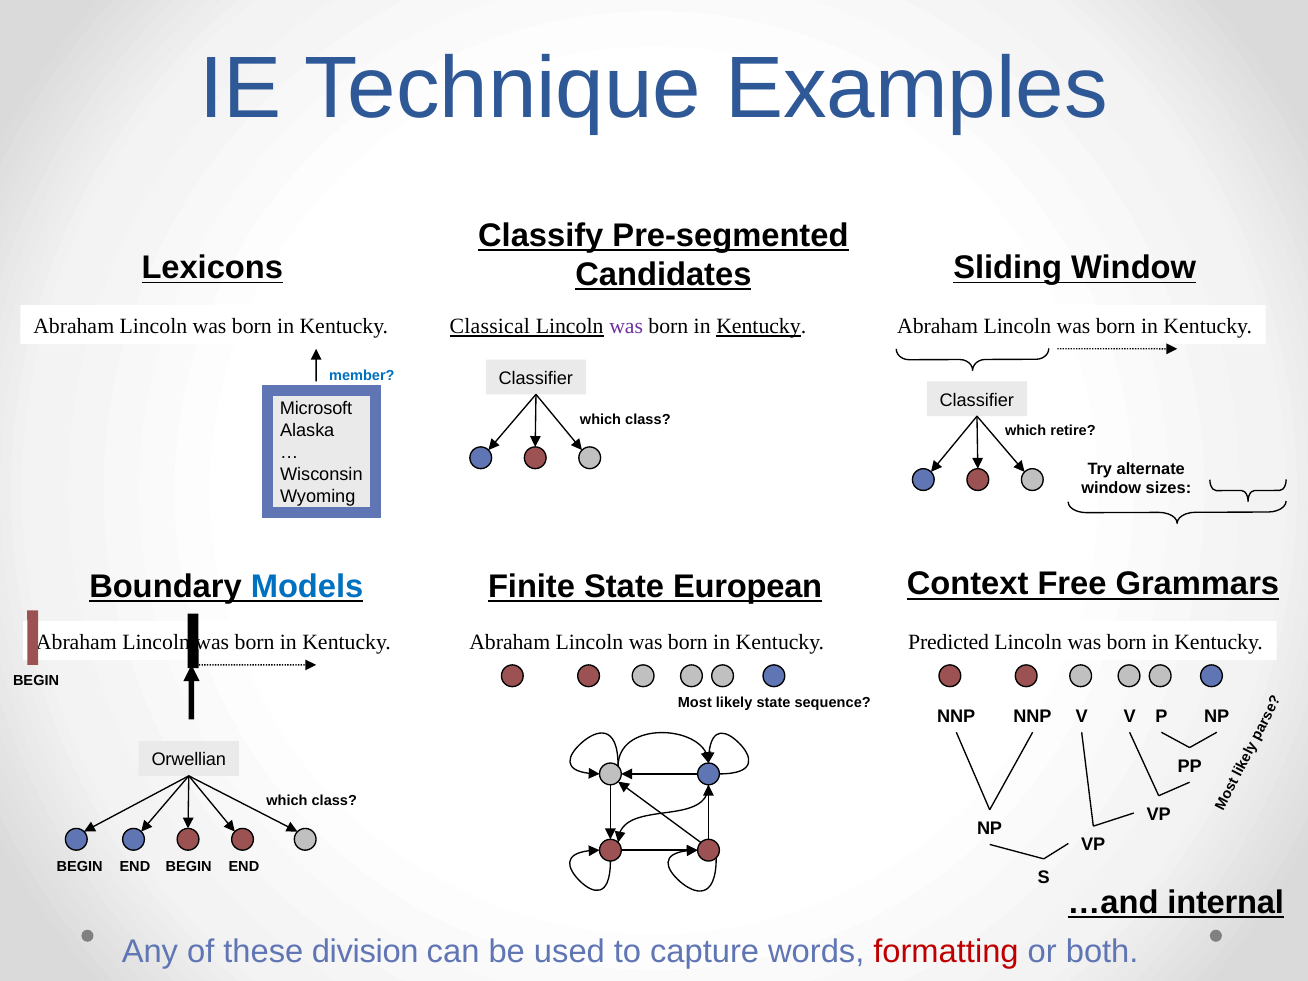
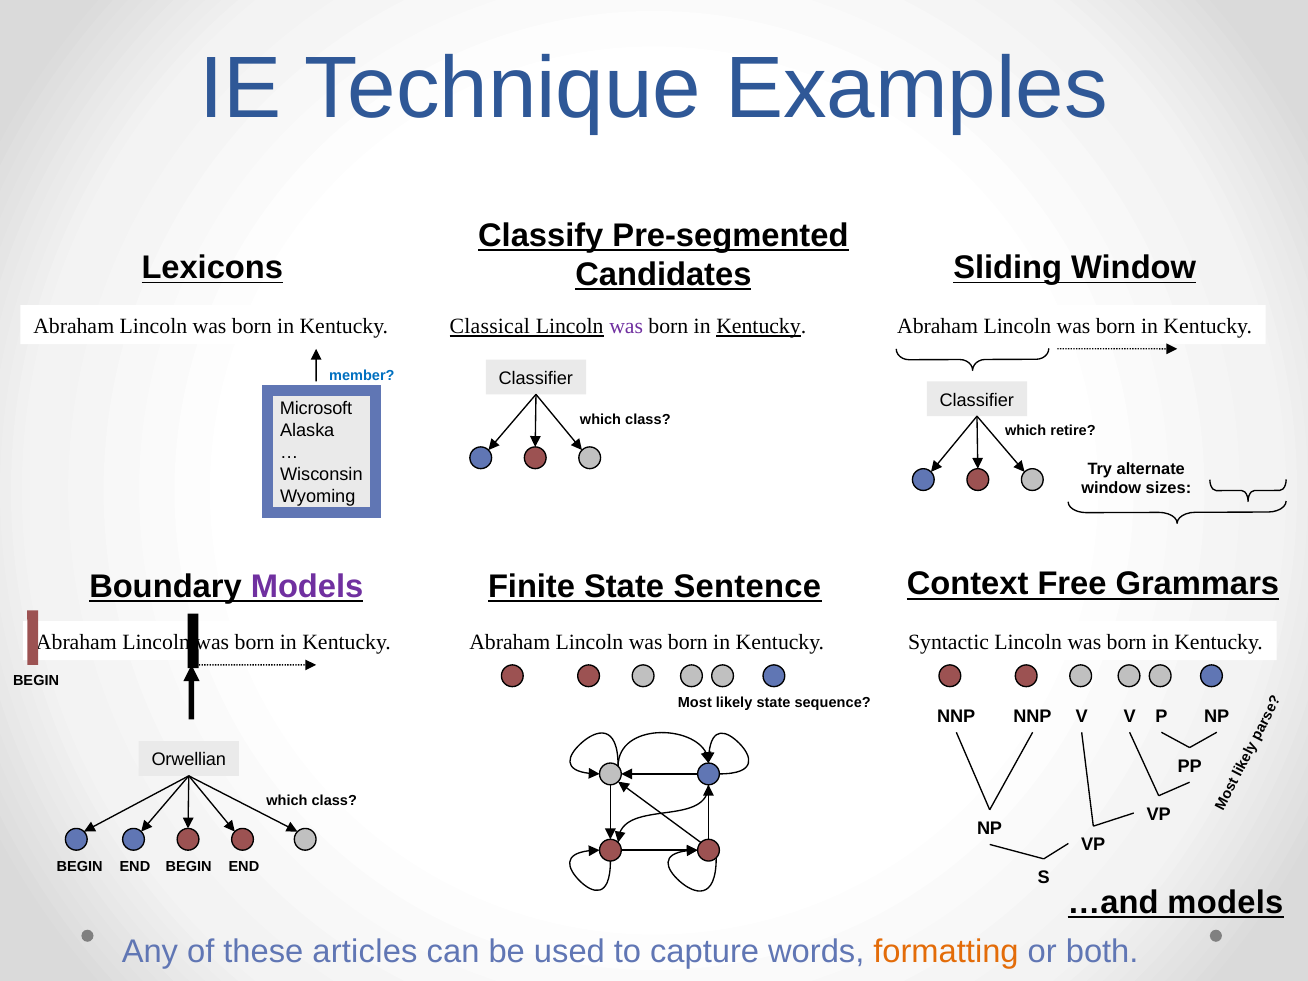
Models colour: blue -> purple (307, 586)
European: European -> Sentence (747, 586)
Predicted: Predicted -> Syntactic (948, 642)
…and internal: internal -> models (1225, 902)
division: division -> articles (365, 952)
formatting colour: red -> orange (946, 952)
